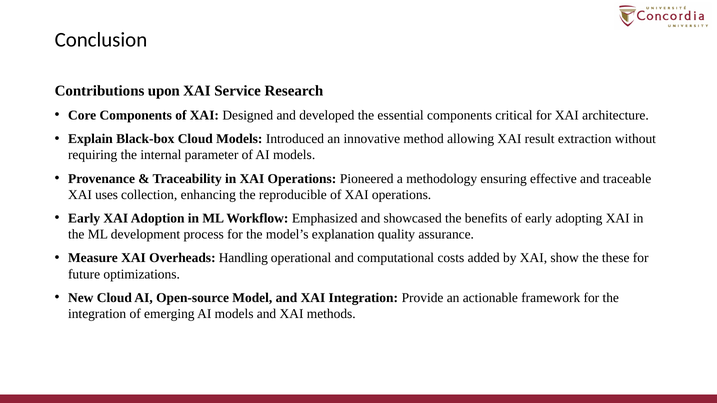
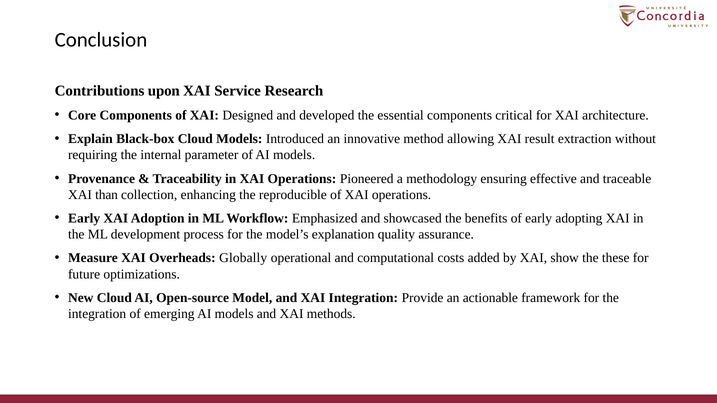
uses: uses -> than (107, 195)
Handling: Handling -> Globally (243, 258)
